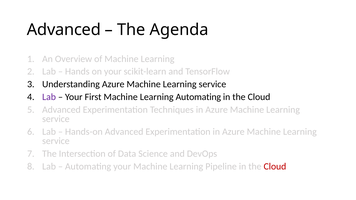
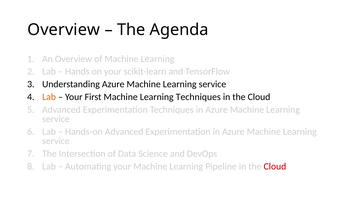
Advanced: Advanced -> Overview (64, 30)
Lab colour: purple -> orange (49, 97)
Learning Automating: Automating -> Techniques (198, 97)
